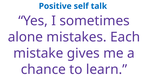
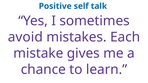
alone: alone -> avoid (25, 37)
